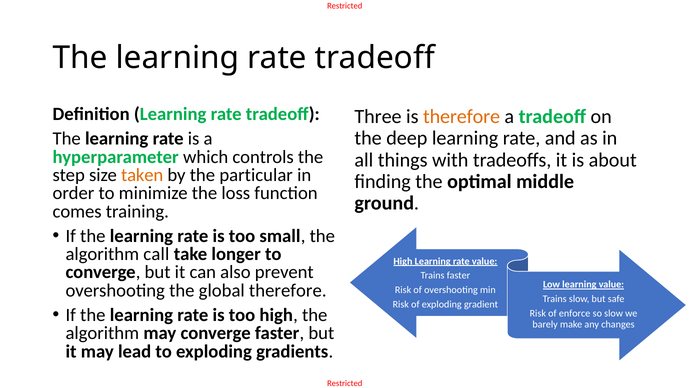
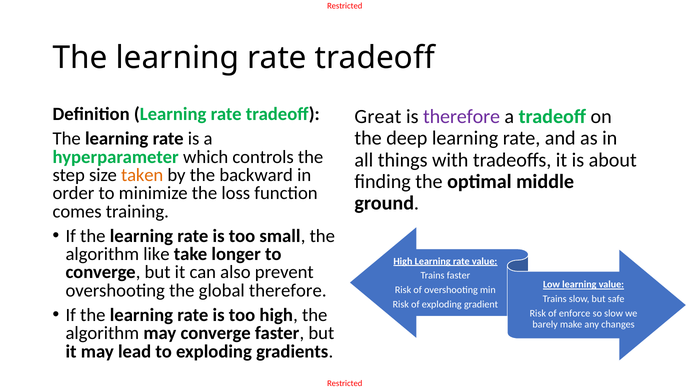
Three: Three -> Great (378, 117)
therefore colour: orange -> purple (462, 117)
particular: particular -> backward (256, 175)
call: call -> like (156, 254)
